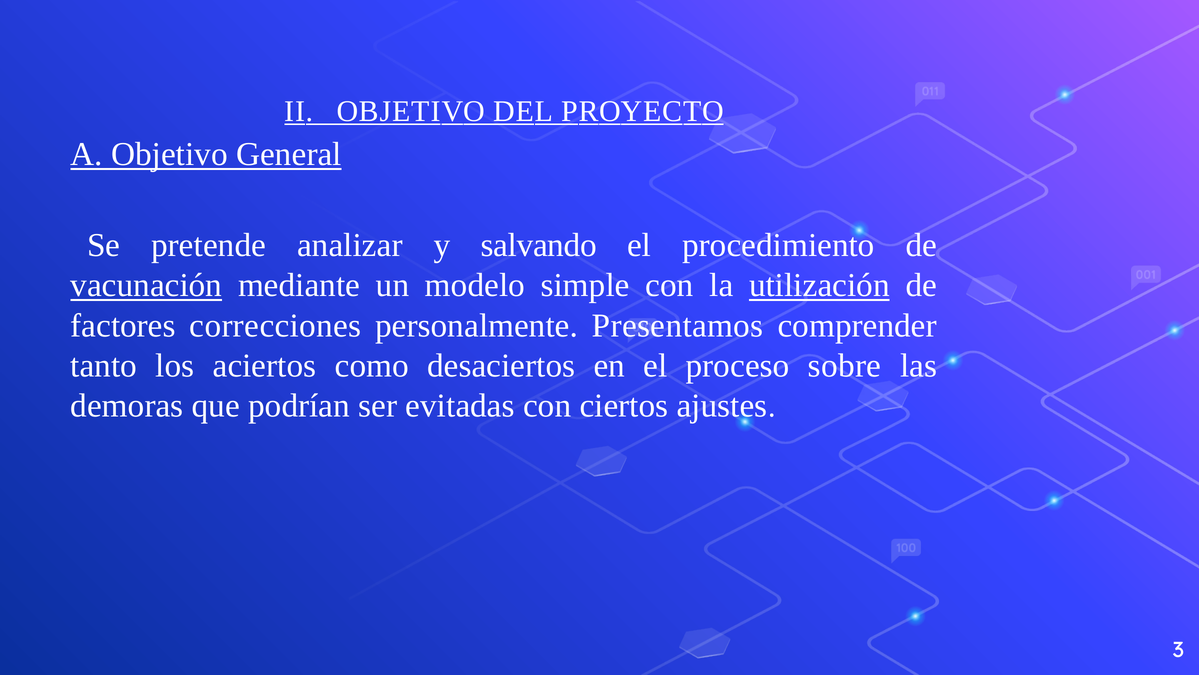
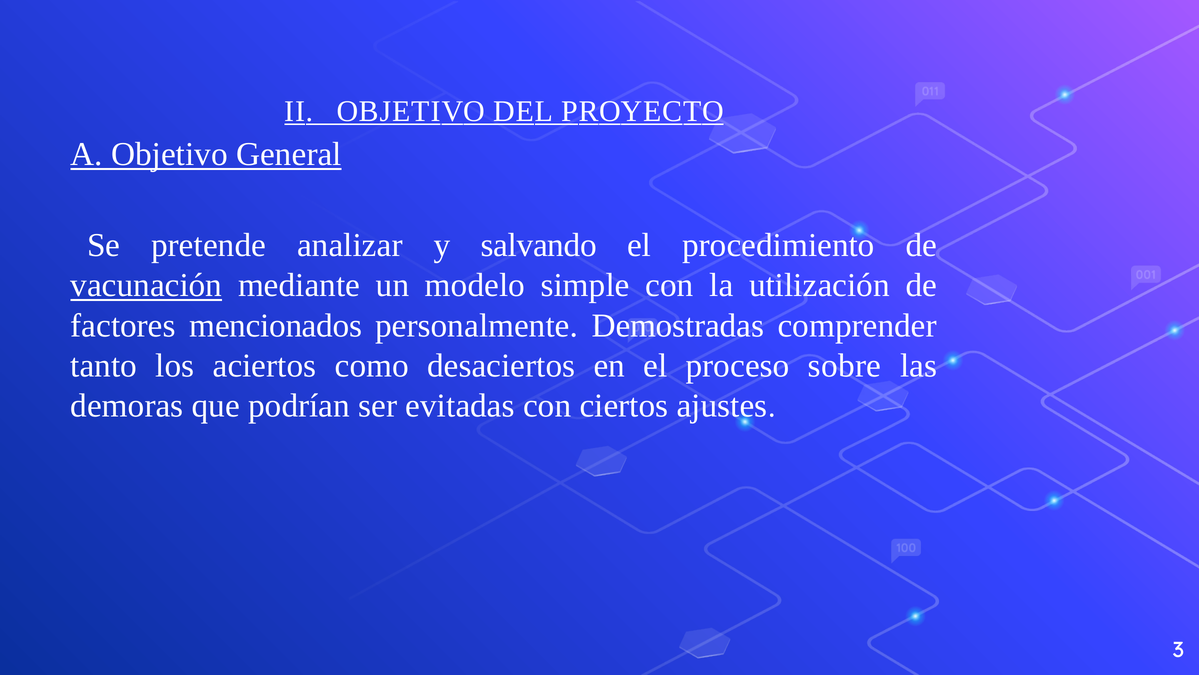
utilización underline: present -> none (819, 285)
correcciones: correcciones -> mencionados (276, 325)
Presentamos: Presentamos -> Demostradas (678, 325)
